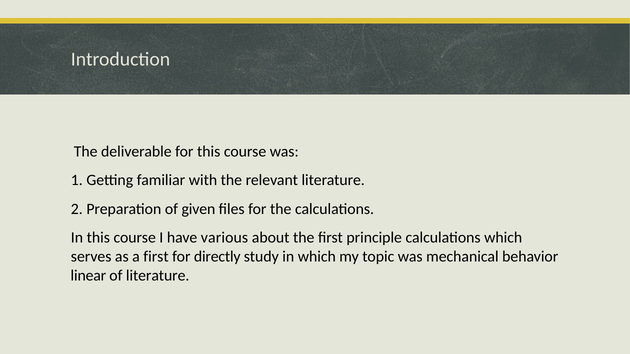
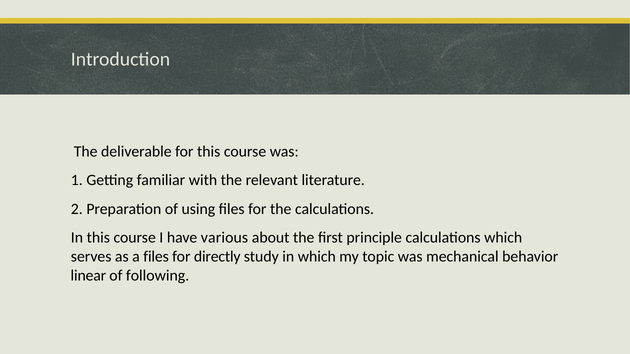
given: given -> using (198, 209)
a first: first -> files (156, 257)
of literature: literature -> following (158, 276)
